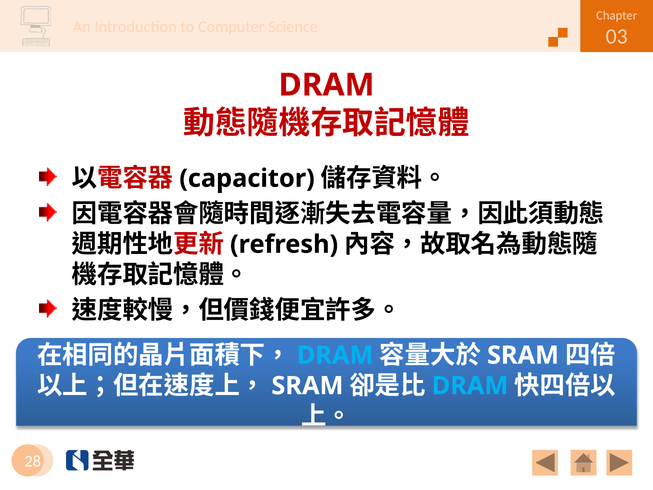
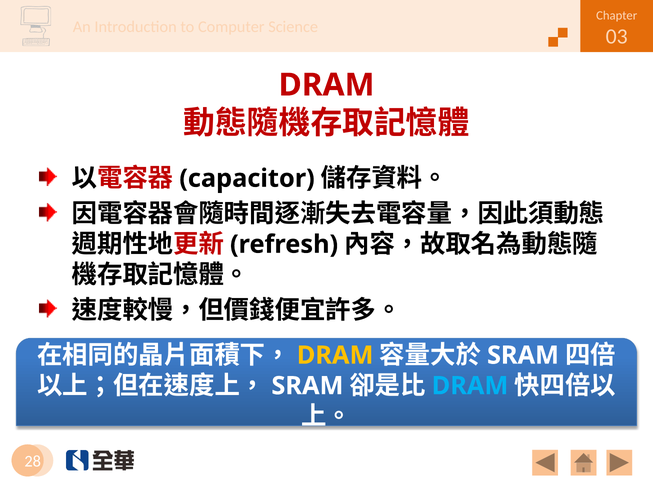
DRAM colour: light blue -> yellow (335, 355)
